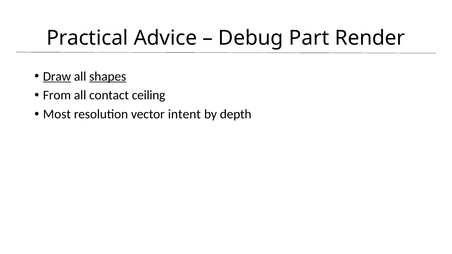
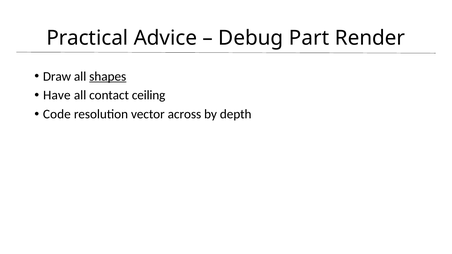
Draw underline: present -> none (57, 76)
From: From -> Have (57, 95)
Most: Most -> Code (57, 114)
intent: intent -> across (184, 114)
